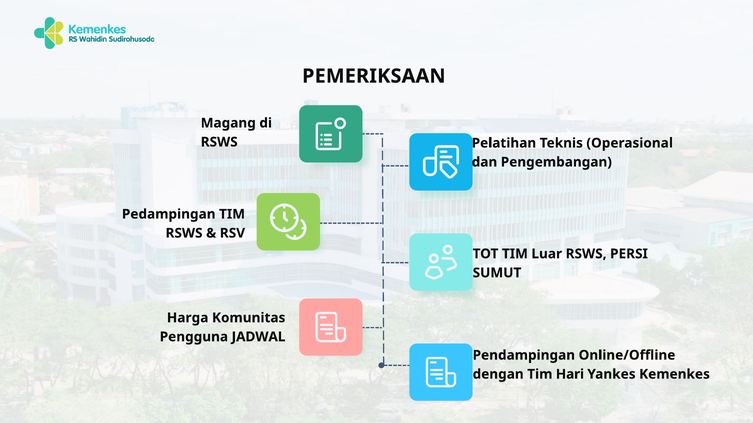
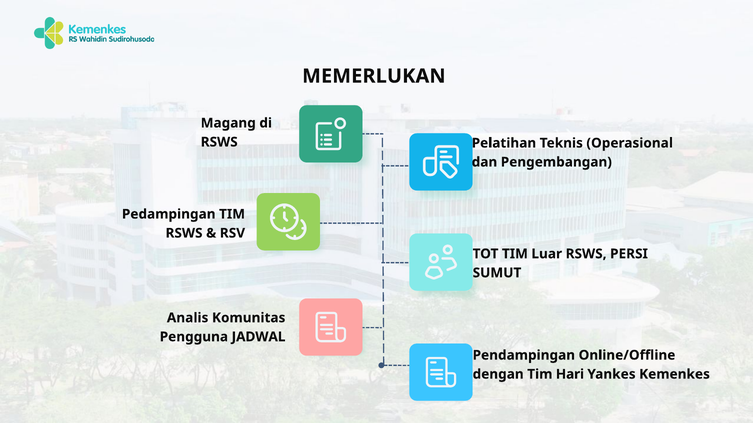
PEMERIKSAAN: PEMERIKSAAN -> MEMERLUKAN (374, 76)
Harga: Harga -> Analis (188, 318)
